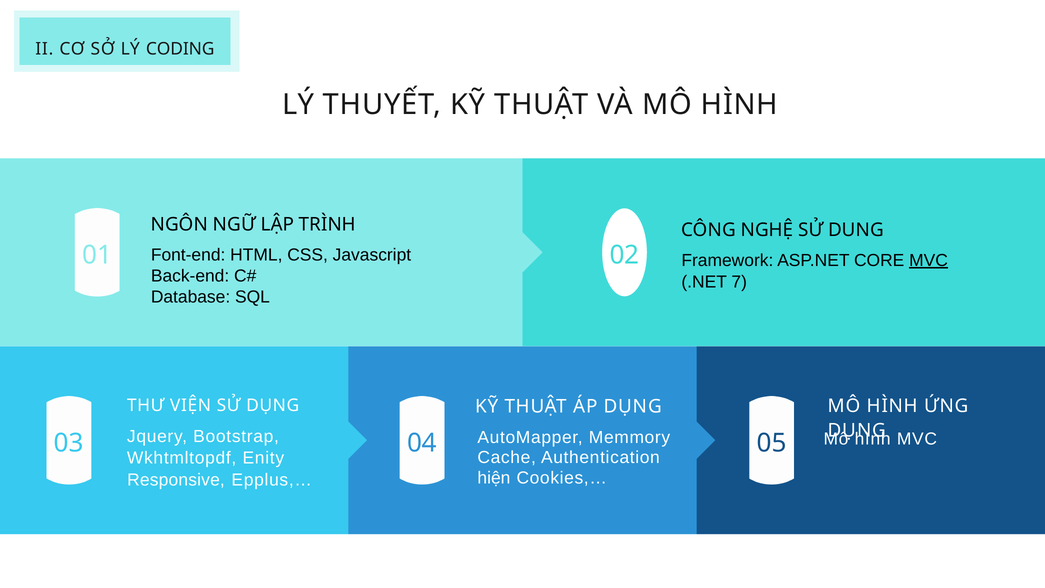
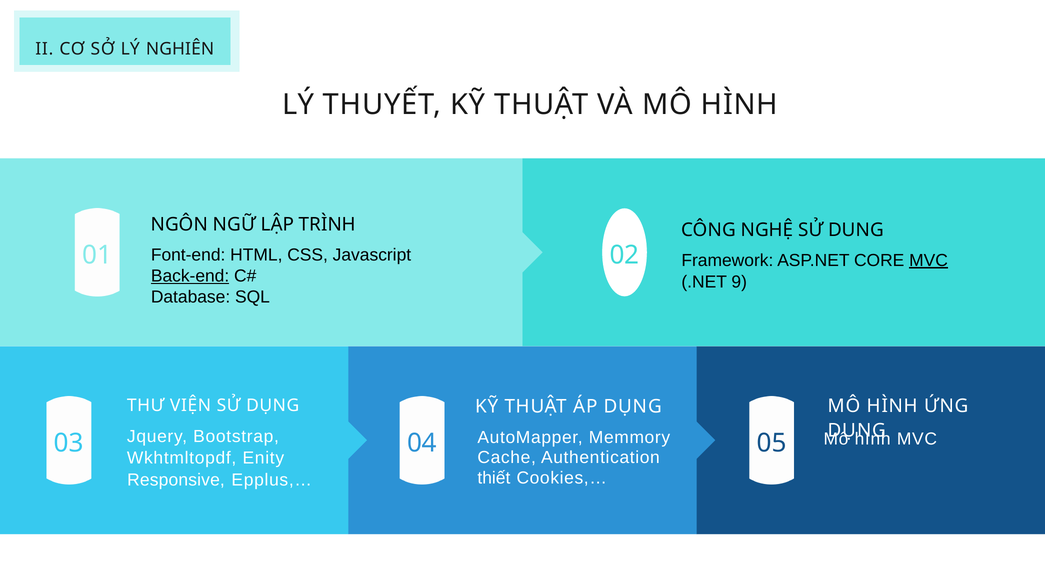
CODING: CODING -> NGHIÊN (180, 49)
Back-end underline: none -> present (190, 276)
7: 7 -> 9 (739, 282)
hiện: hiện -> thiết (494, 478)
